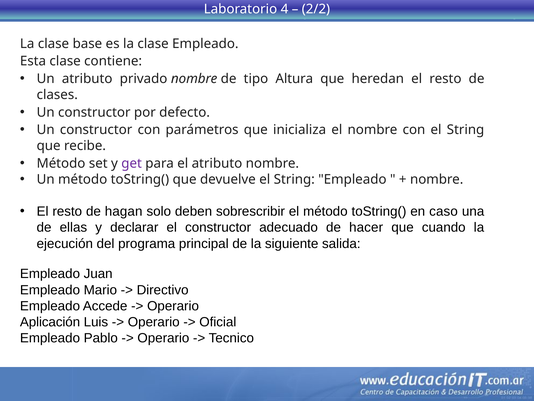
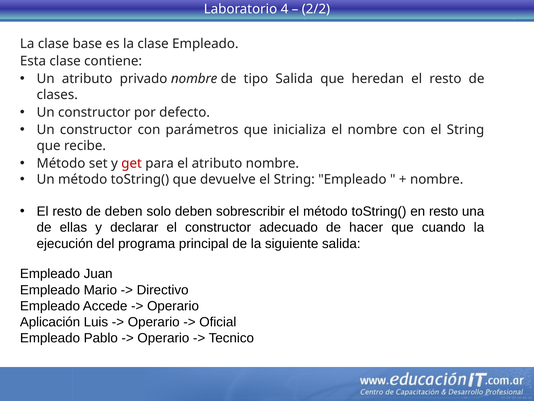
tipo Altura: Altura -> Salida (294, 79)
get colour: purple -> red (132, 163)
de hagan: hagan -> deben (124, 211)
en caso: caso -> resto (444, 211)
